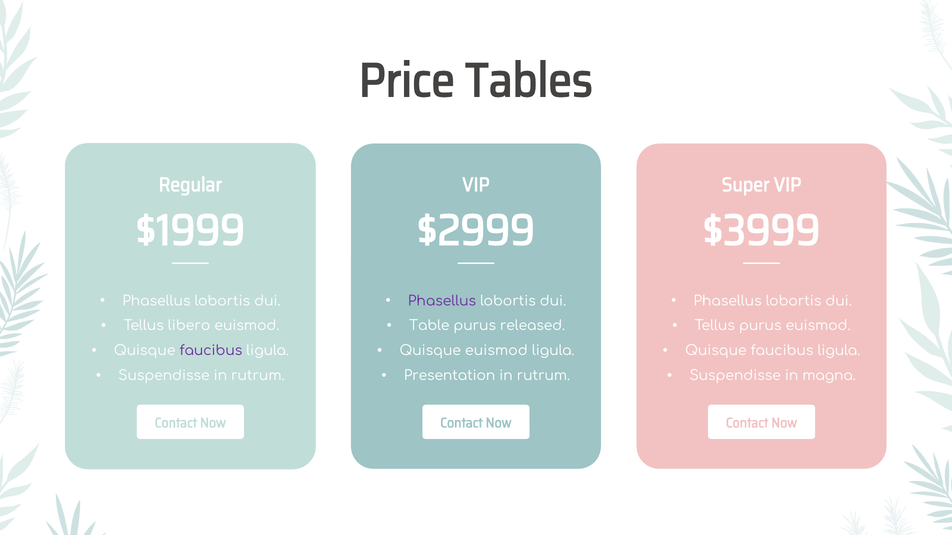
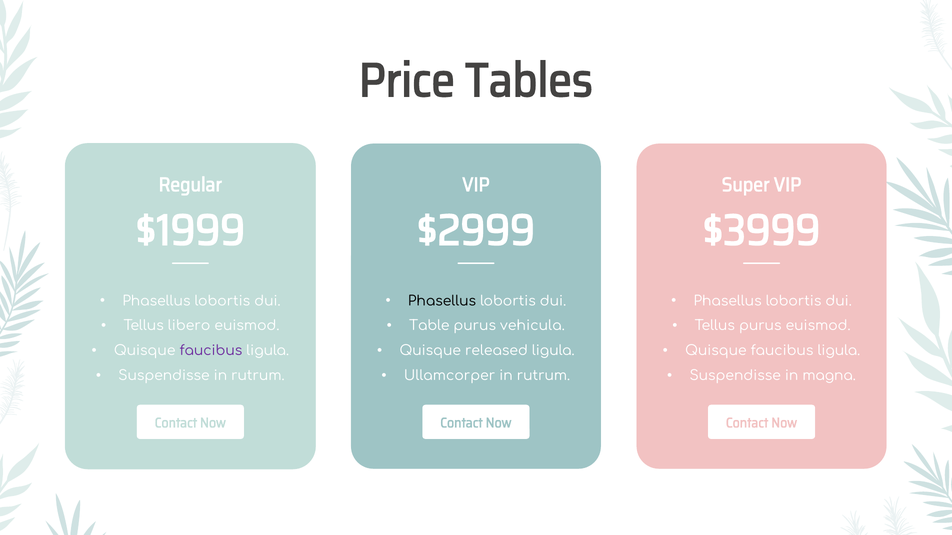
Phasellus colour: purple -> black (442, 301)
released: released -> vehicula (532, 326)
Quisque euismod: euismod -> released (496, 351)
Presentation: Presentation -> Ullamcorper (450, 376)
